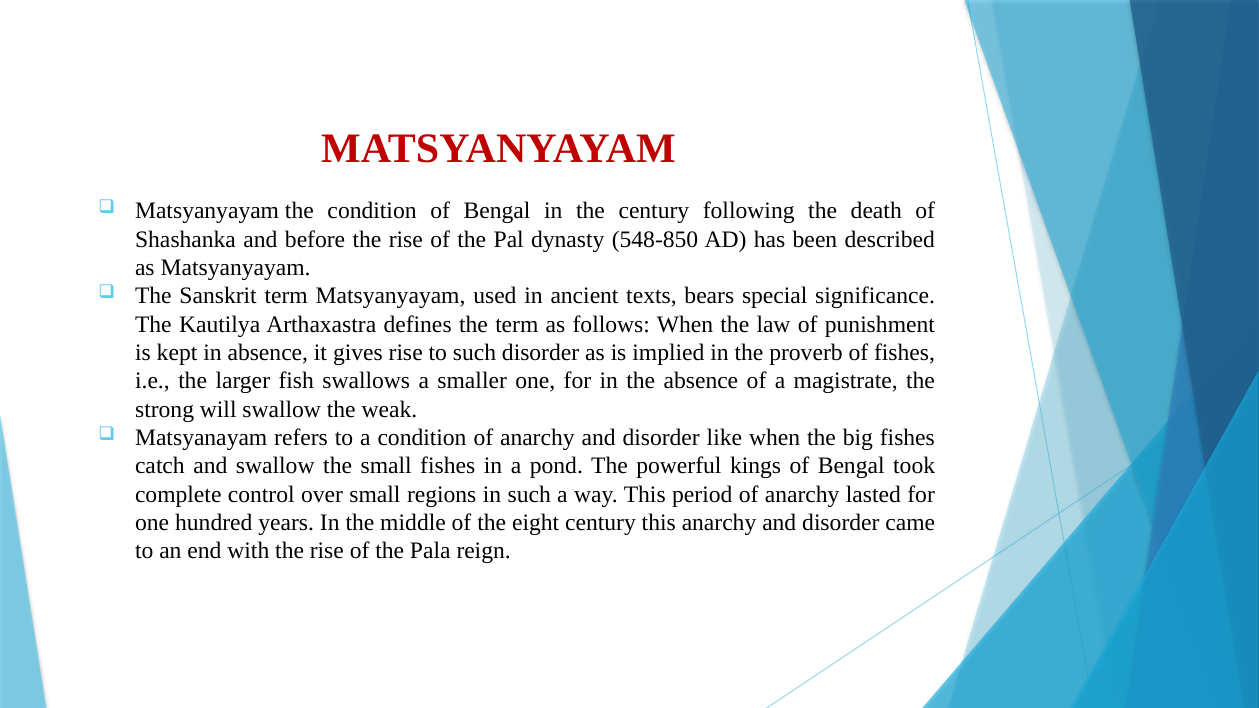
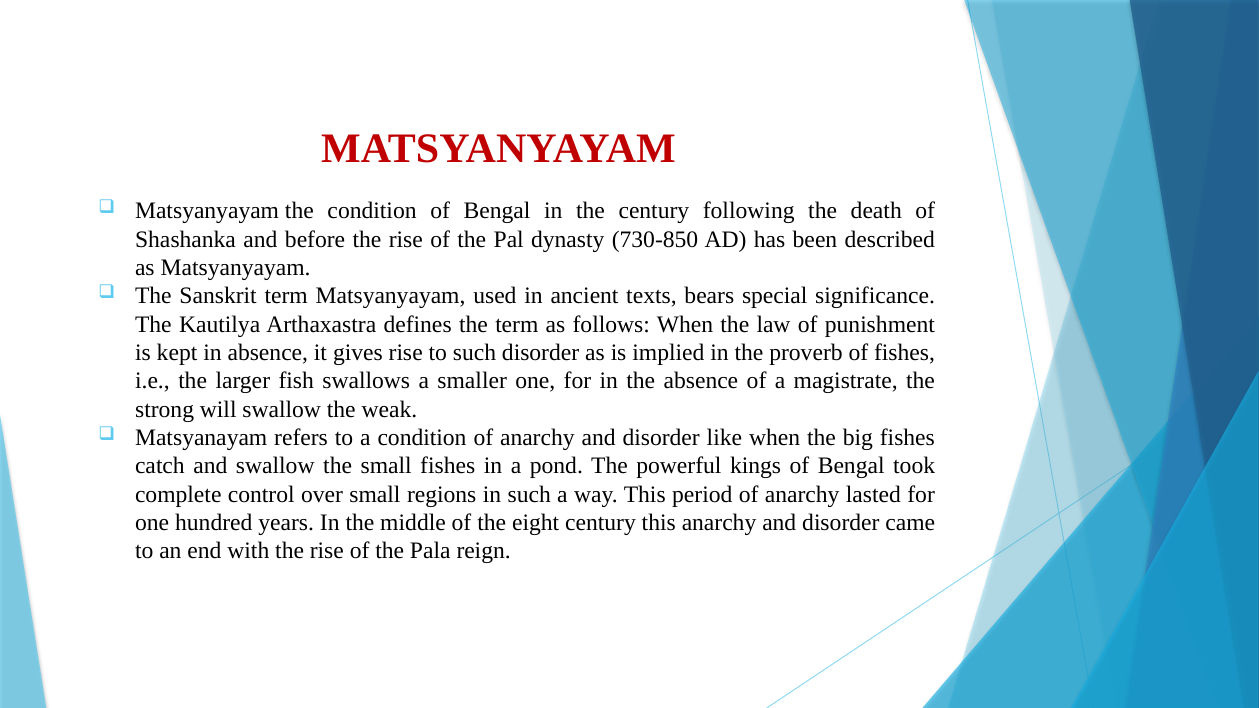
548-850: 548-850 -> 730-850 (655, 239)
